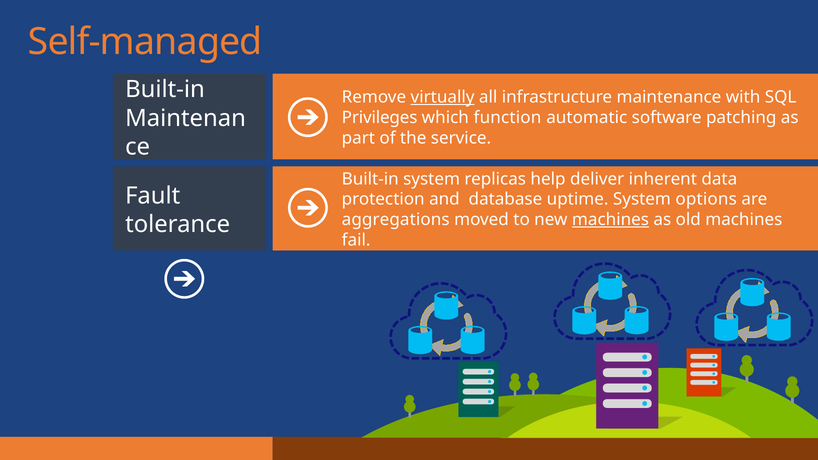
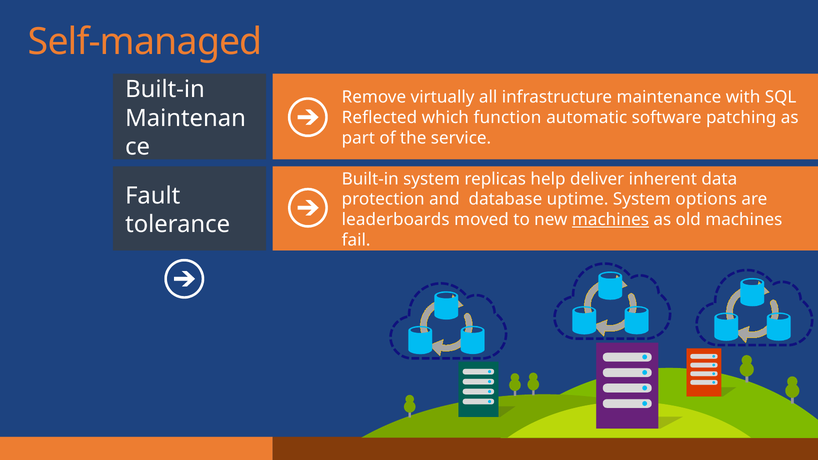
virtually underline: present -> none (443, 97)
Privileges: Privileges -> Reflected (379, 118)
aggregations: aggregations -> leaderboards (396, 220)
